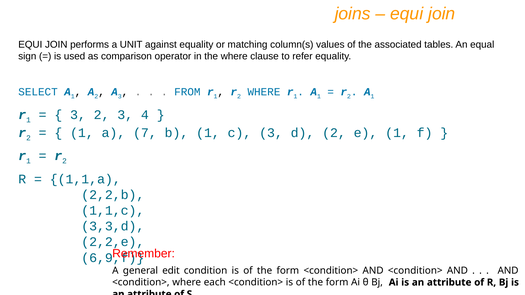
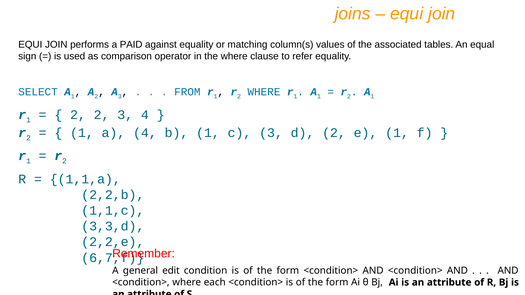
UNIT: UNIT -> PAID (131, 45)
3: 3 -> 2 (78, 115)
a 7: 7 -> 4 (145, 133)
6,9,f: 6,9,f -> 6,7,f (113, 258)
